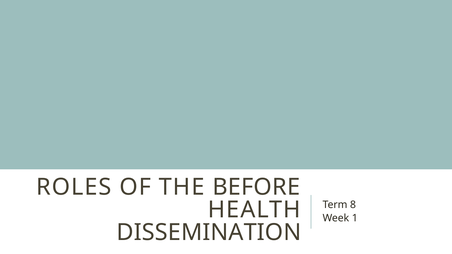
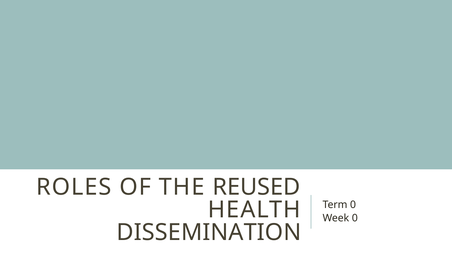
BEFORE: BEFORE -> REUSED (256, 187)
Term 8: 8 -> 0 (353, 205)
Week 1: 1 -> 0 (355, 218)
